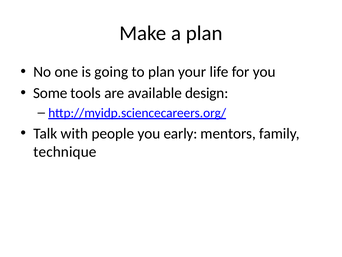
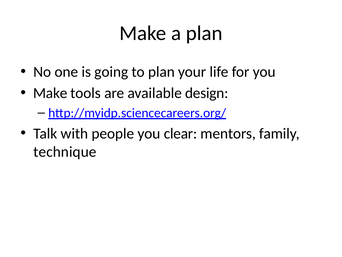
Some: Some -> Make (50, 93)
early: early -> clear (180, 133)
